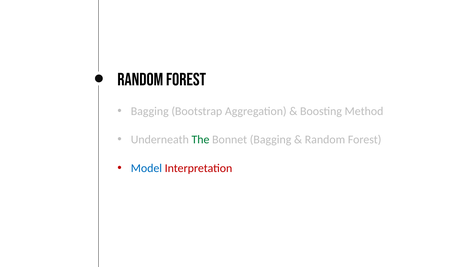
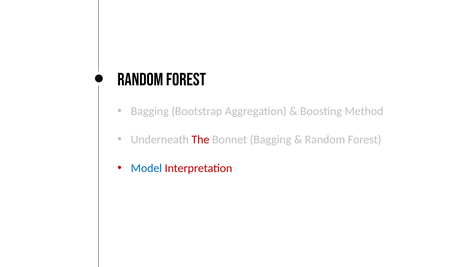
The colour: green -> red (200, 140)
